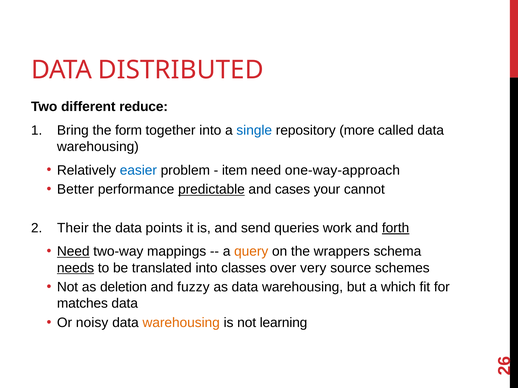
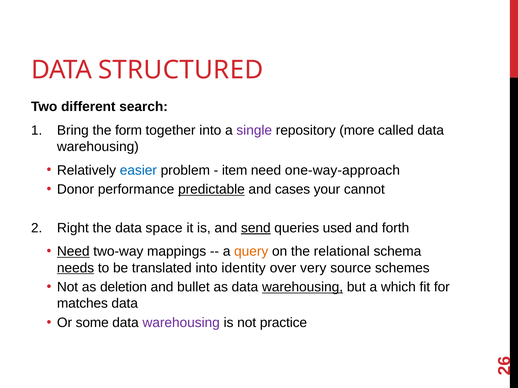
DISTRIBUTED: DISTRIBUTED -> STRUCTURED (181, 70)
reduce: reduce -> search (144, 107)
single colour: blue -> purple (254, 130)
Better: Better -> Donor (76, 190)
Their: Their -> Right (73, 228)
points: points -> space (164, 228)
send underline: none -> present (256, 228)
work: work -> used (337, 228)
forth underline: present -> none (396, 228)
wrappers: wrappers -> relational (342, 252)
classes: classes -> identity (244, 268)
fuzzy: fuzzy -> bullet (193, 287)
warehousing underline: none -> present (303, 287)
noisy: noisy -> some (92, 323)
warehousing colour: orange -> purple (181, 323)
learning: learning -> practice (283, 323)
